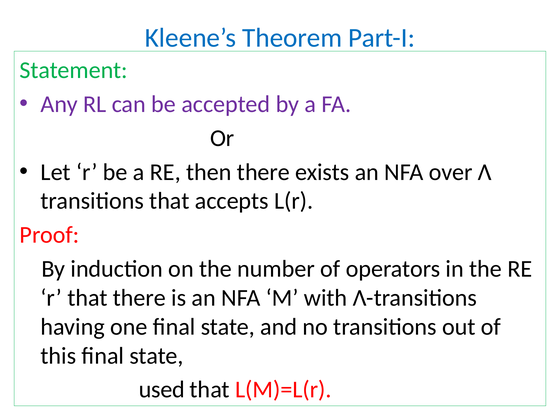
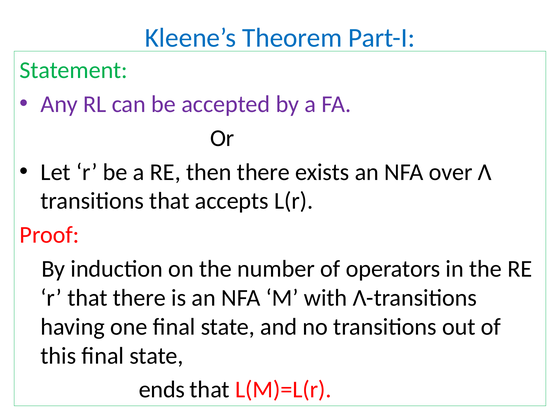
used: used -> ends (162, 390)
